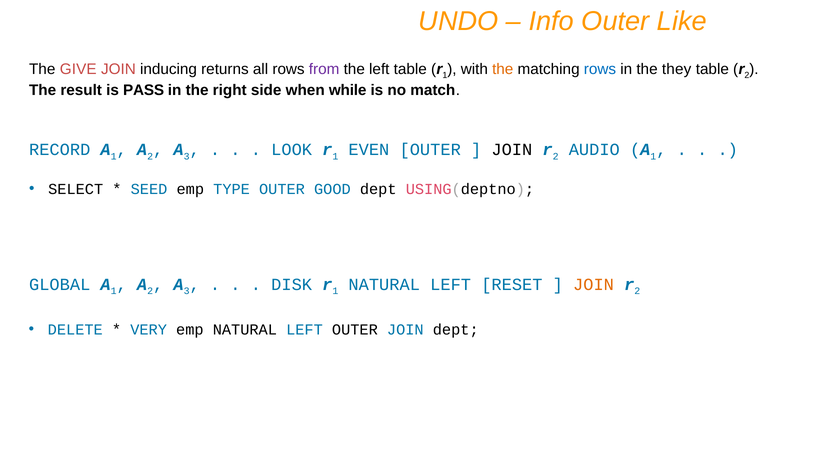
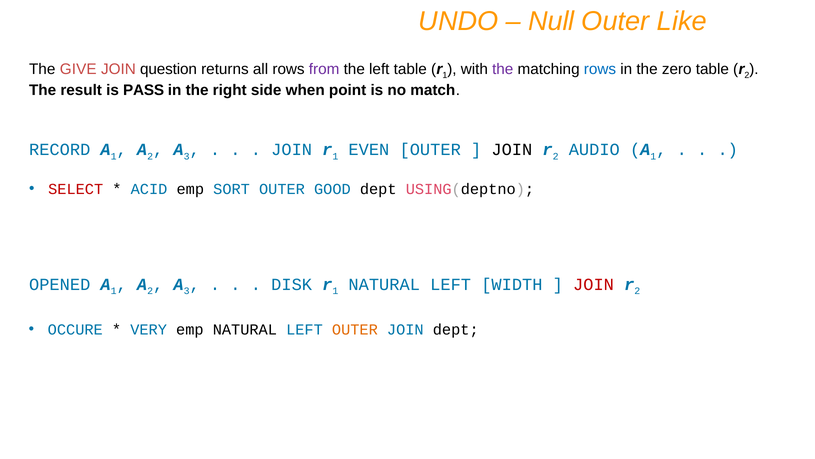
Info: Info -> Null (551, 21)
inducing: inducing -> question (169, 69)
the colour: orange -> purple (503, 69)
they: they -> zero (677, 69)
while: while -> point (348, 90)
LOOK: LOOK -> JOIN (292, 150)
SELECT colour: black -> red (76, 189)
SEED: SEED -> ACID (149, 189)
TYPE: TYPE -> SORT (232, 189)
GLOBAL: GLOBAL -> OPENED (60, 284)
RESET: RESET -> WIDTH (512, 284)
JOIN colour: orange -> red (594, 284)
DELETE: DELETE -> OCCURE (75, 329)
OUTER colour: black -> orange (355, 329)
